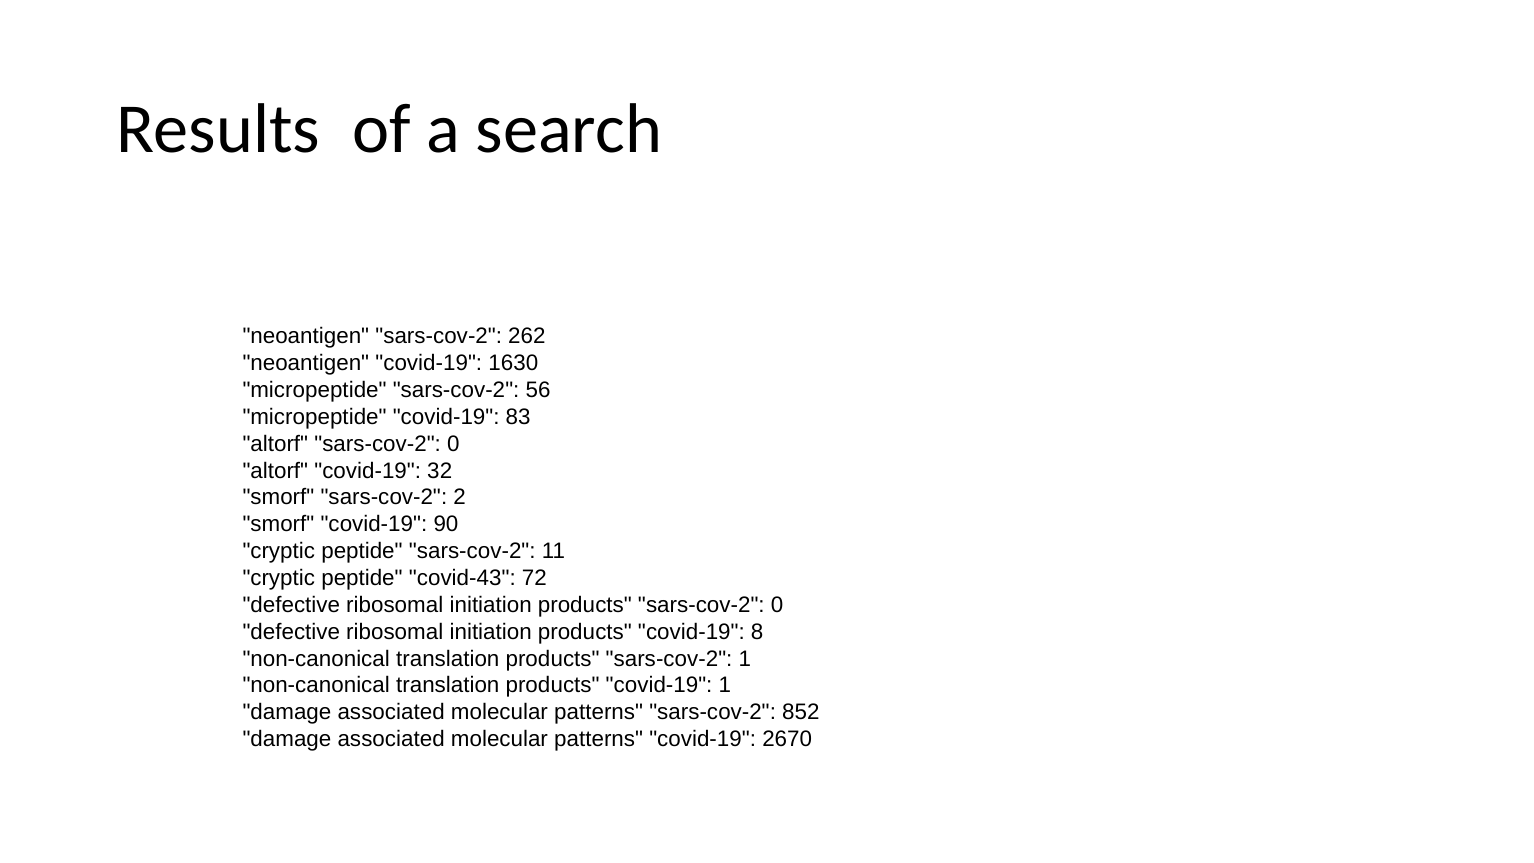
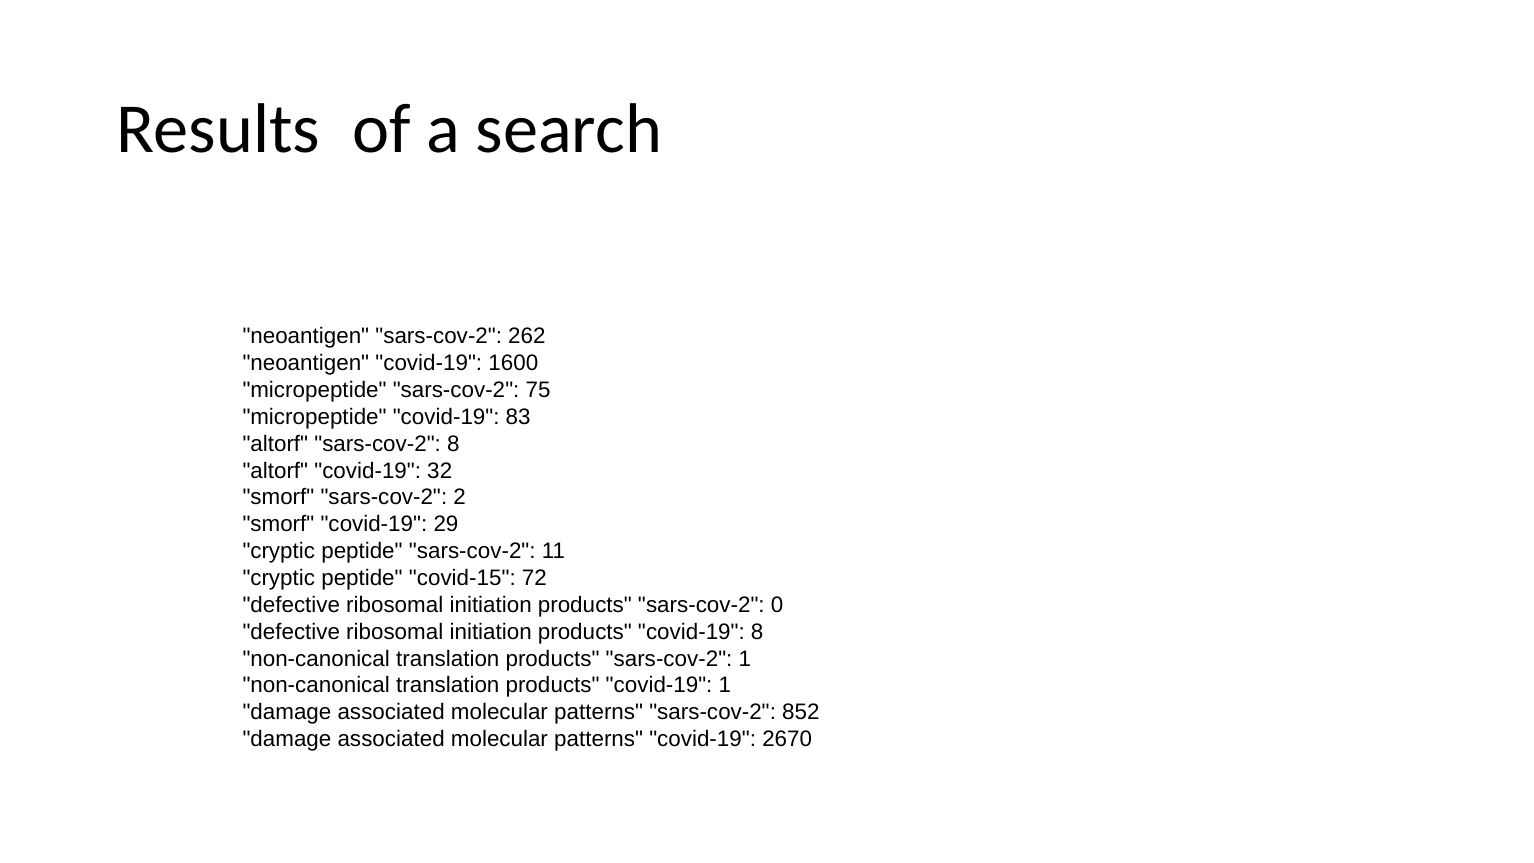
1630: 1630 -> 1600 (513, 363)
56: 56 -> 75 (538, 390)
altorf sars-cov-2 0: 0 -> 8 (453, 444)
90: 90 -> 29 (446, 524)
covid-43: covid-43 -> covid-15 (462, 578)
